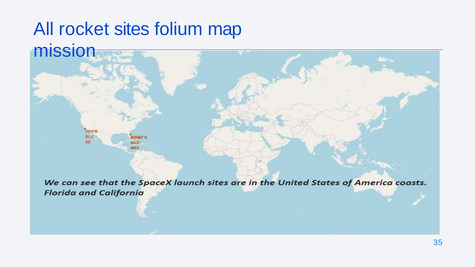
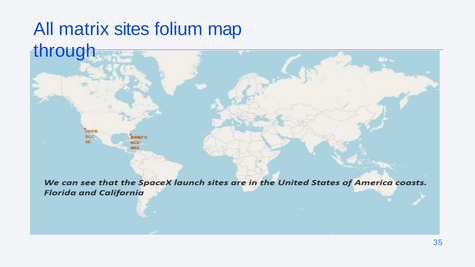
rocket: rocket -> matrix (84, 29)
mission: mission -> through (65, 51)
